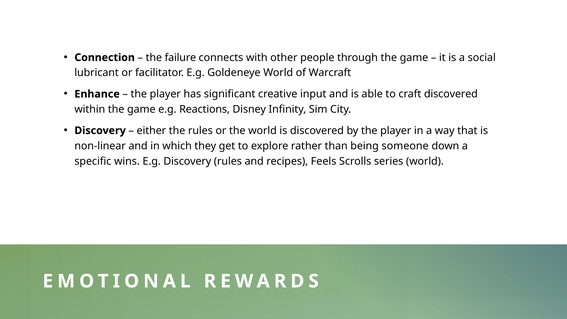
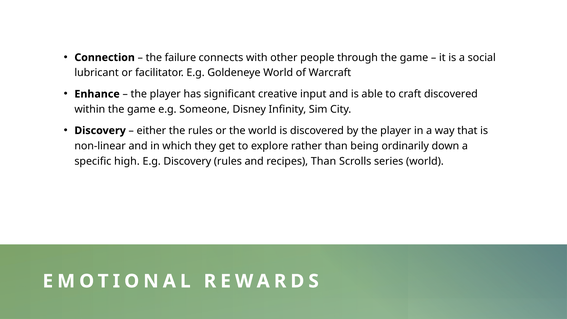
Reactions: Reactions -> Someone (204, 109)
someone: someone -> ordinarily (405, 146)
wins: wins -> high (127, 161)
recipes Feels: Feels -> Than (324, 161)
